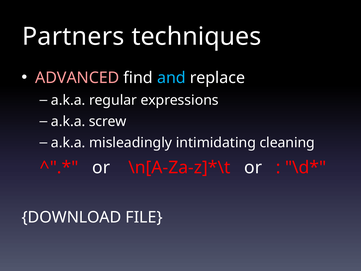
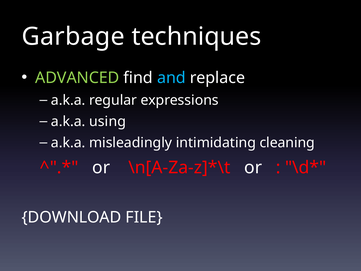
Partners: Partners -> Garbage (73, 37)
ADVANCED colour: pink -> light green (77, 78)
screw: screw -> using (108, 121)
